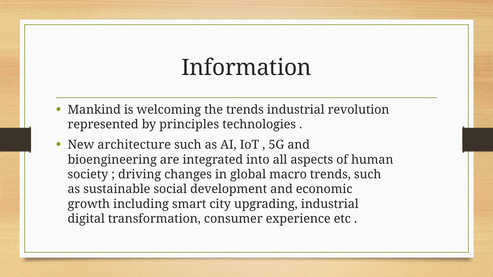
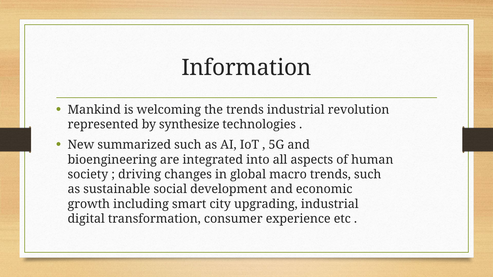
principles: principles -> synthesize (189, 125)
architecture: architecture -> summarized (134, 145)
